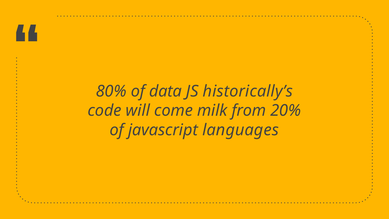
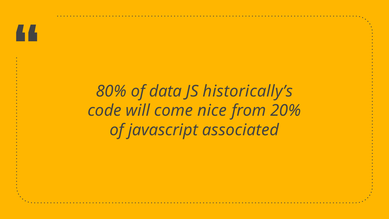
milk: milk -> nice (212, 111)
languages: languages -> associated (241, 130)
